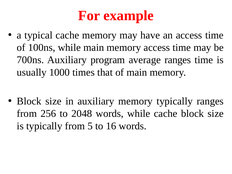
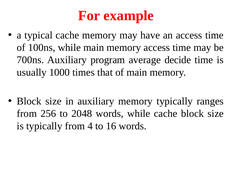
average ranges: ranges -> decide (178, 60)
5: 5 -> 4 (90, 126)
